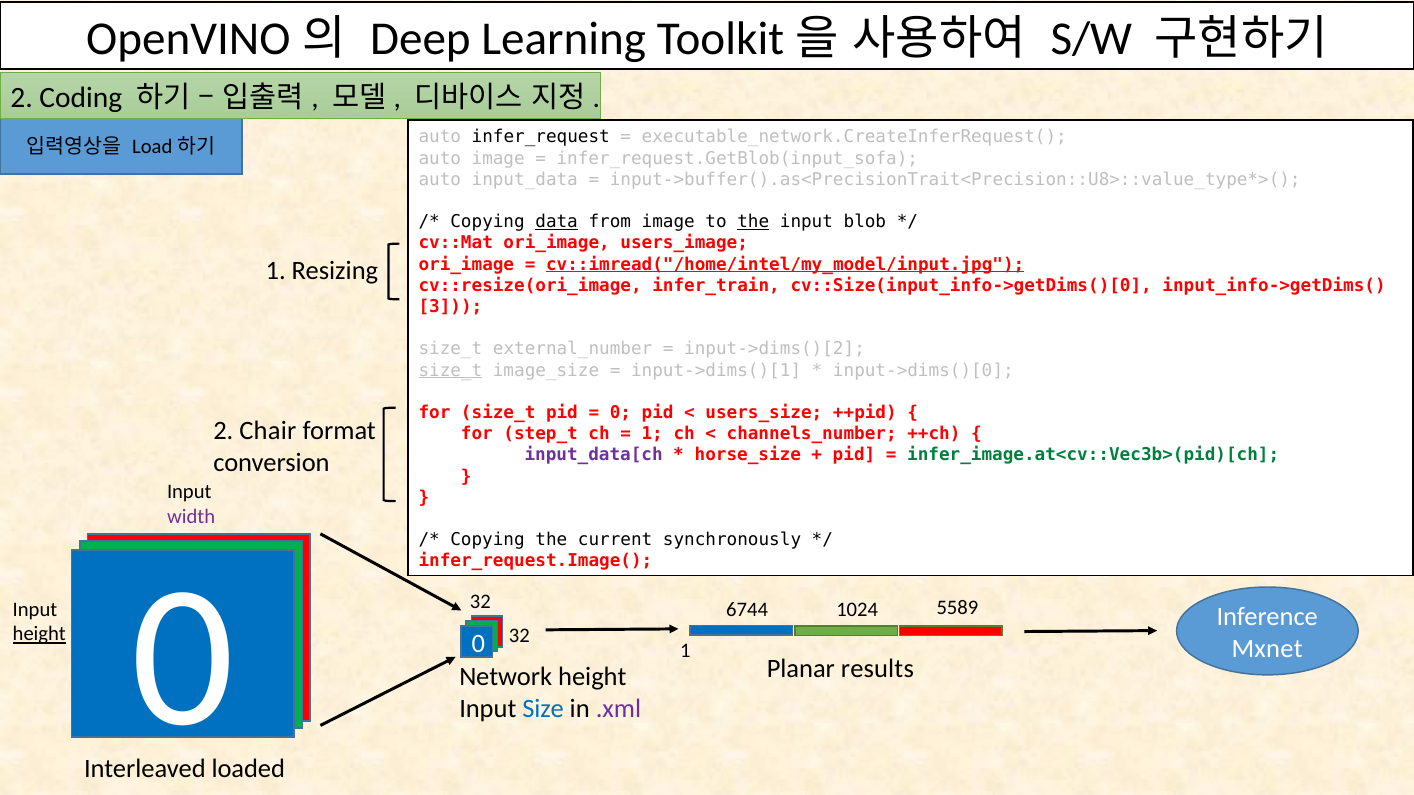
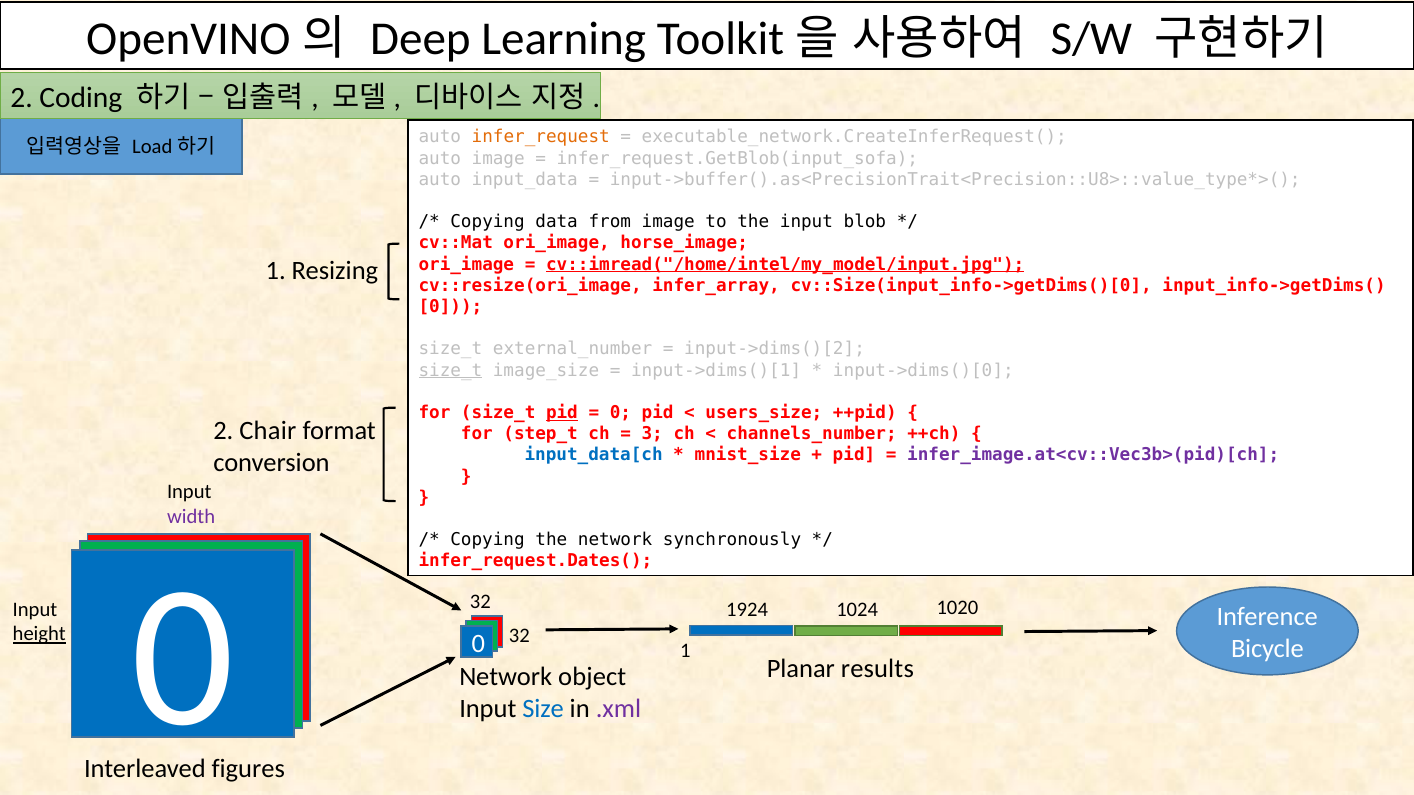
infer_request colour: black -> orange (541, 137)
data underline: present -> none (557, 222)
the underline: present -> none (753, 222)
users_image: users_image -> horse_image (684, 243)
infer_train: infer_train -> infer_array (716, 286)
3: 3 -> 0 (450, 307)
pid underline: none -> present (562, 413)
1: 1 -> 3 (652, 434)
input_data[ch colour: purple -> blue (594, 455)
horse_size: horse_size -> mnist_size (748, 455)
infer_image.at<cv::Vec3b>(pid)[ch colour: green -> purple (1093, 455)
the current: current -> network (615, 540)
infer_request.Image(: infer_request.Image( -> infer_request.Dates( (535, 561)
6744: 6744 -> 1924 (747, 610)
5589: 5589 -> 1020 (957, 608)
Mxnet: Mxnet -> Bicycle (1267, 649)
Network height: height -> object (592, 677)
loaded: loaded -> figures (248, 769)
